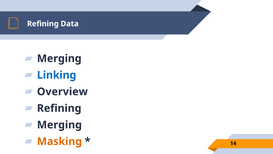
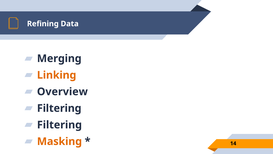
Linking colour: blue -> orange (57, 75)
Refining: Refining -> Filtering (59, 108)
Merging: Merging -> Filtering (59, 125)
